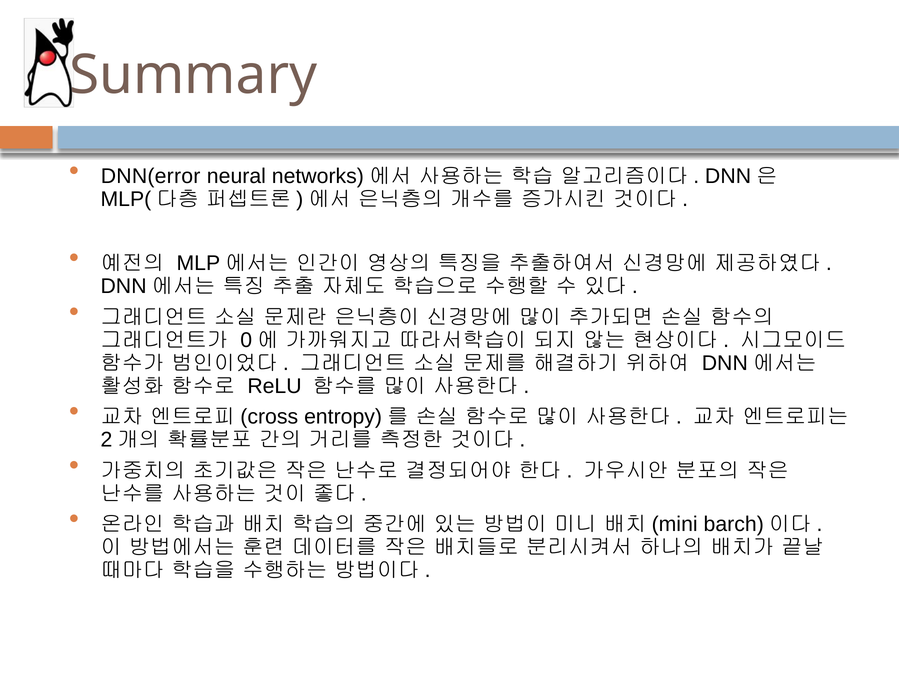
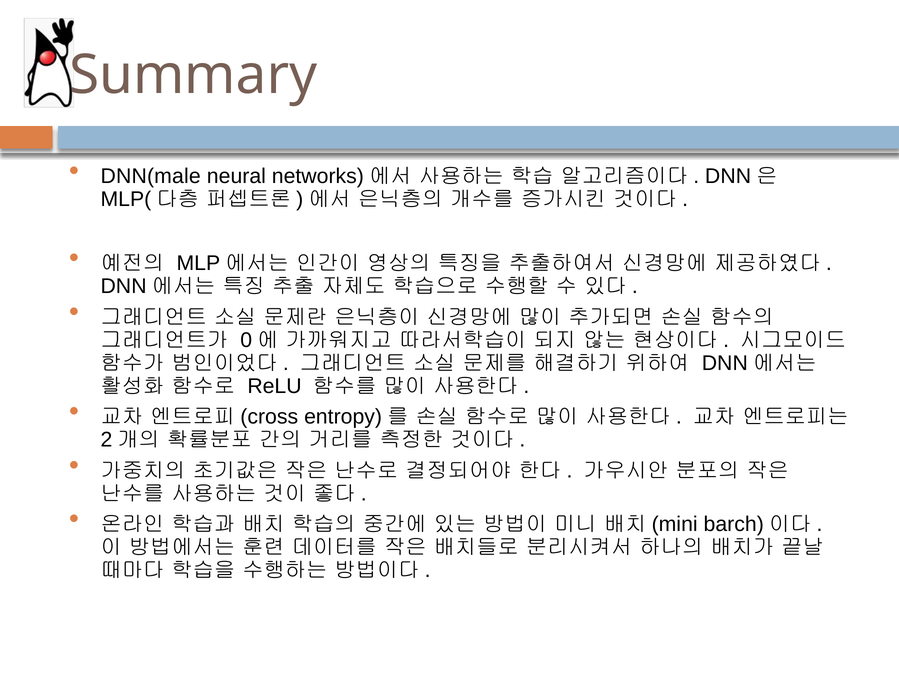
DNN(error: DNN(error -> DNN(male (151, 176)
